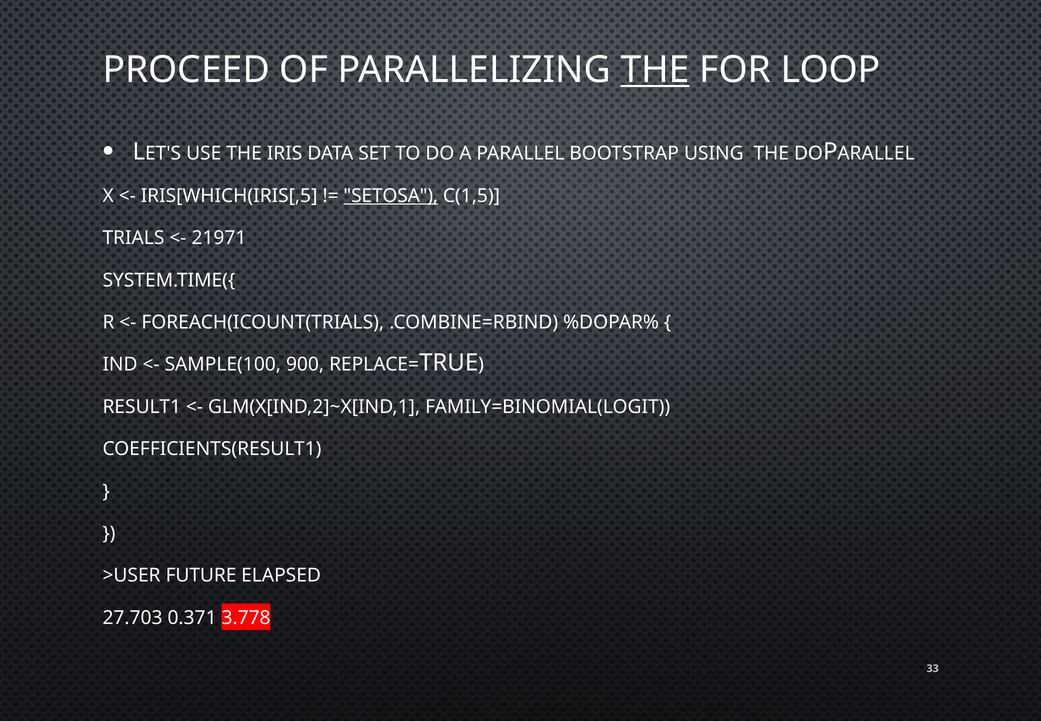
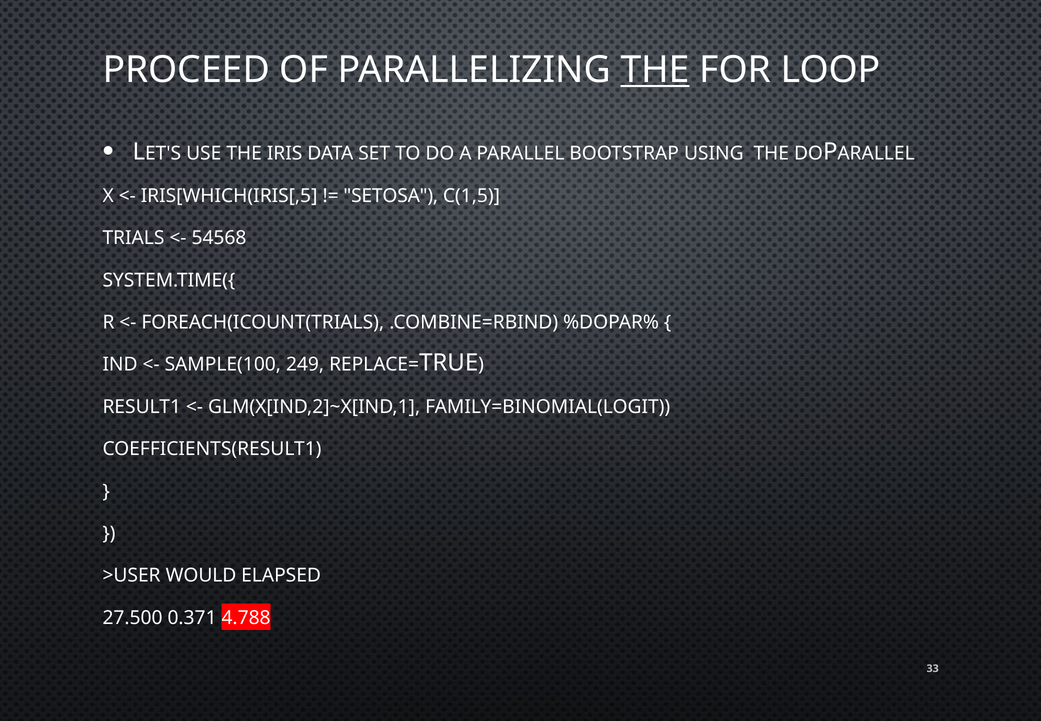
SETOSA underline: present -> none (391, 196)
21971: 21971 -> 54568 (219, 238)
900: 900 -> 249 (305, 364)
FUTURE: FUTURE -> WOULD (201, 575)
27.703: 27.703 -> 27.500 (133, 618)
3.778: 3.778 -> 4.788 (246, 618)
